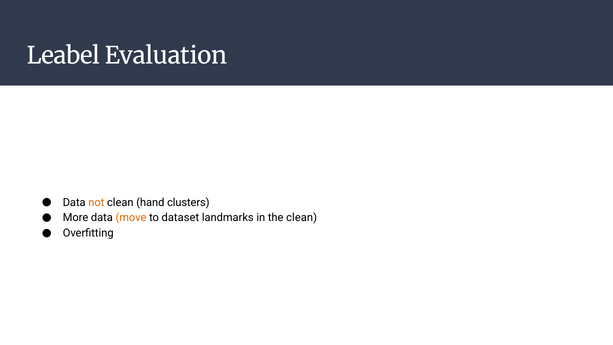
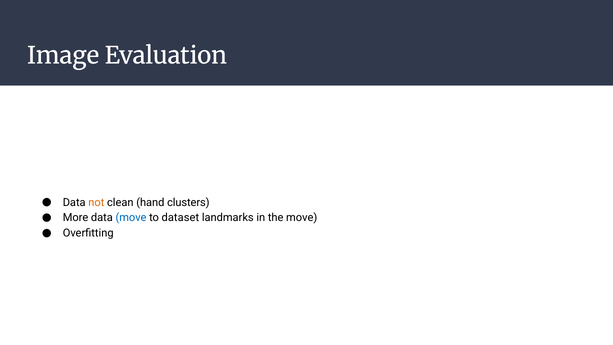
Leabel: Leabel -> Image (63, 56)
move colour: orange -> blue (131, 218)
the clean: clean -> move (302, 218)
